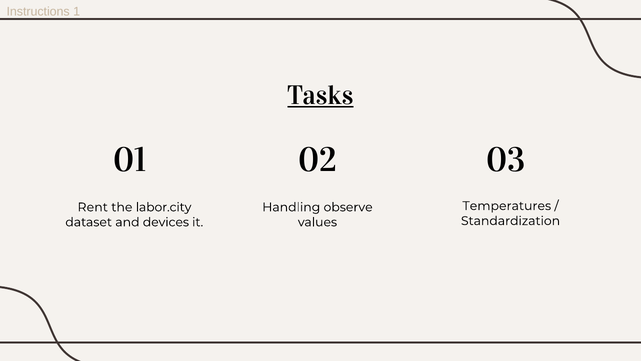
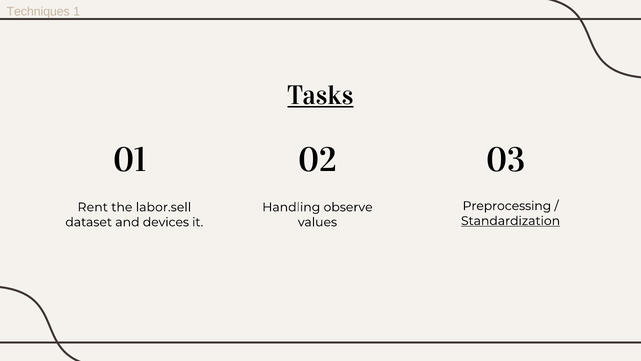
Instructions: Instructions -> Techniques (38, 12)
Temperatures: Temperatures -> Preprocessing (507, 206)
labor.city: labor.city -> labor.sell (163, 207)
Standardization underline: none -> present (511, 221)
